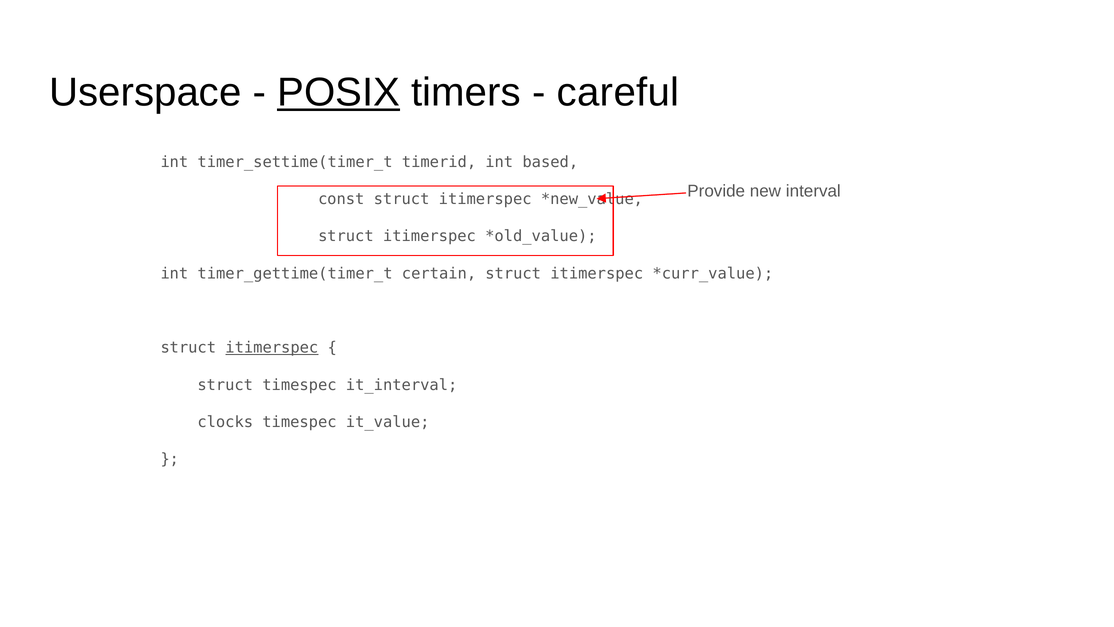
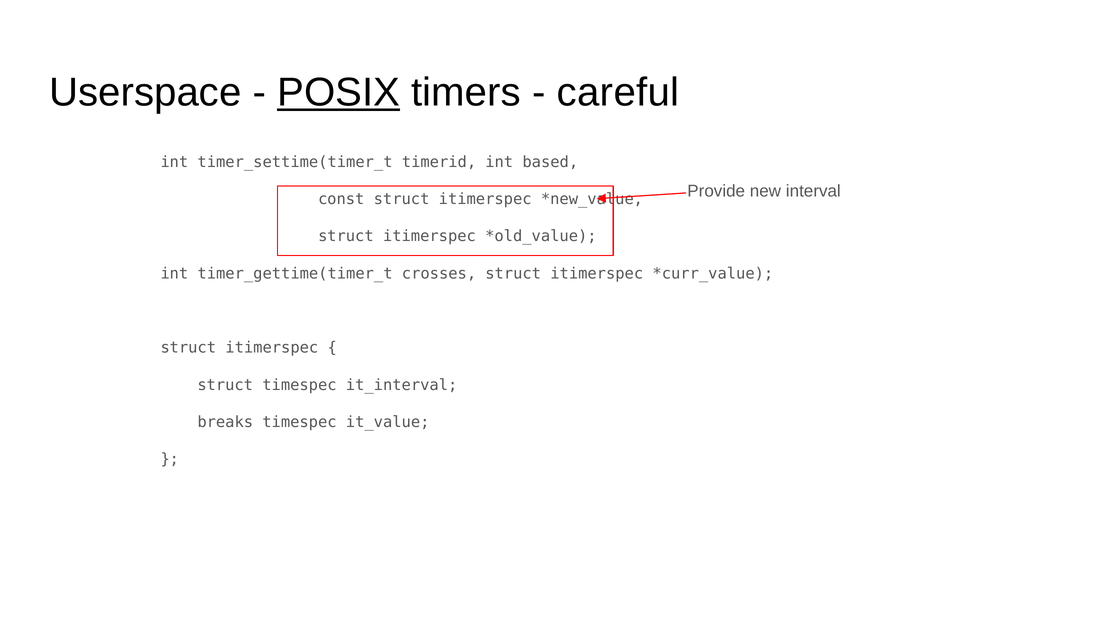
certain: certain -> crosses (439, 273)
itimerspec underline: present -> none (272, 348)
clocks: clocks -> breaks (225, 422)
